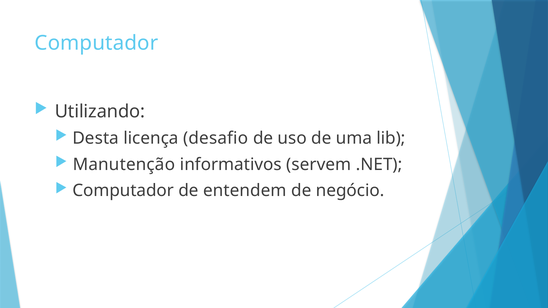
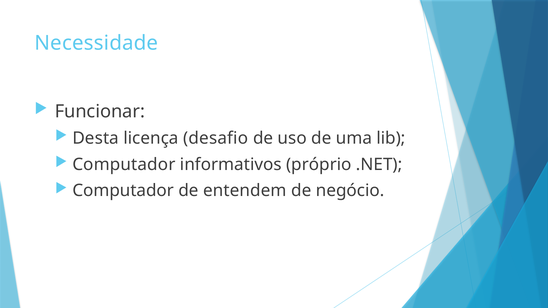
Computador: Computador -> Necessidade (96, 43)
Utilizando: Utilizando -> Funcionar (100, 111)
Manutenção: Manutenção -> Computador (124, 165)
servem: servem -> próprio (319, 165)
